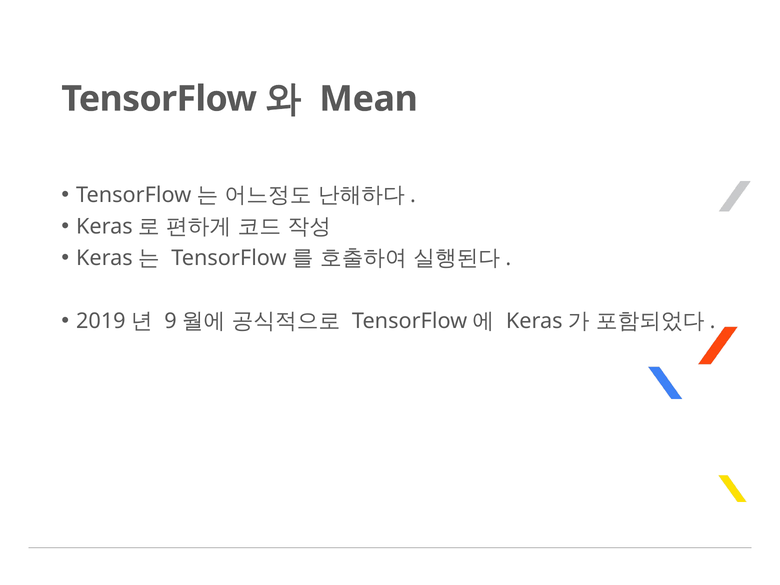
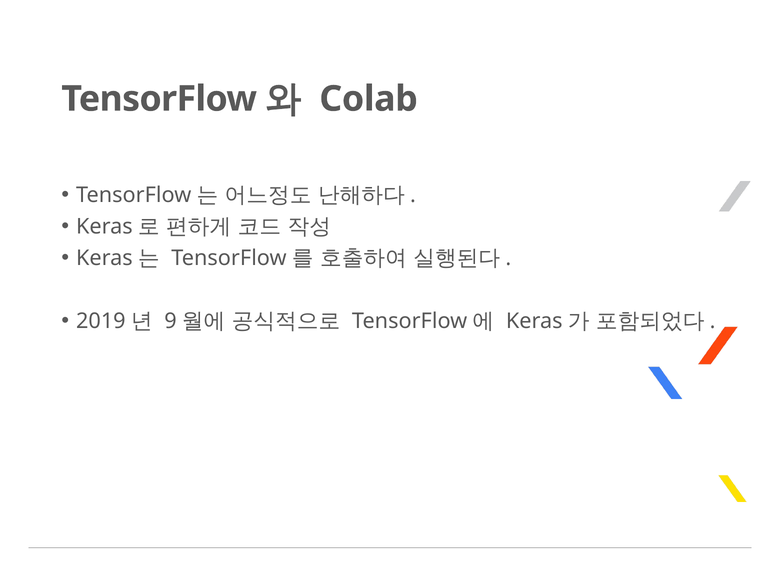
Mean: Mean -> Colab (369, 99)
